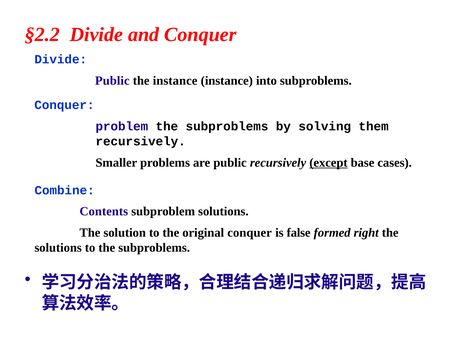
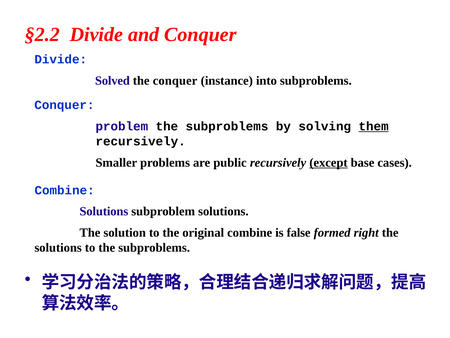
Public: Public -> Solved (112, 81)
the instance: instance -> conquer (175, 81)
them underline: none -> present (374, 126)
Contents: Contents -> Solutions (104, 211)
original conquer: conquer -> combine (250, 232)
